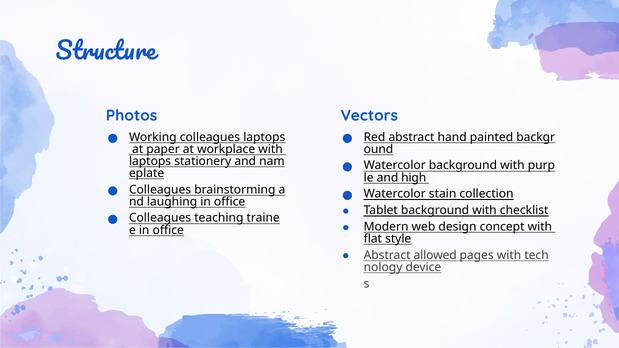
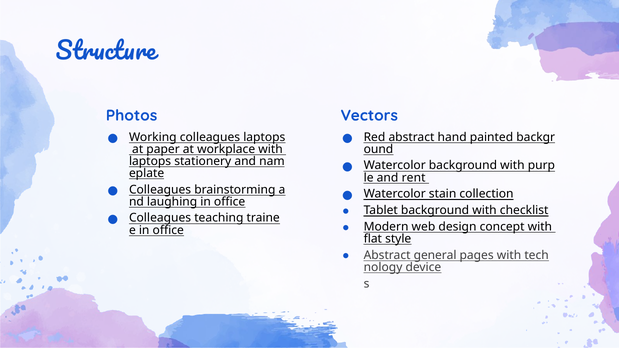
high: high -> rent (414, 178)
allowed: allowed -> general (435, 255)
